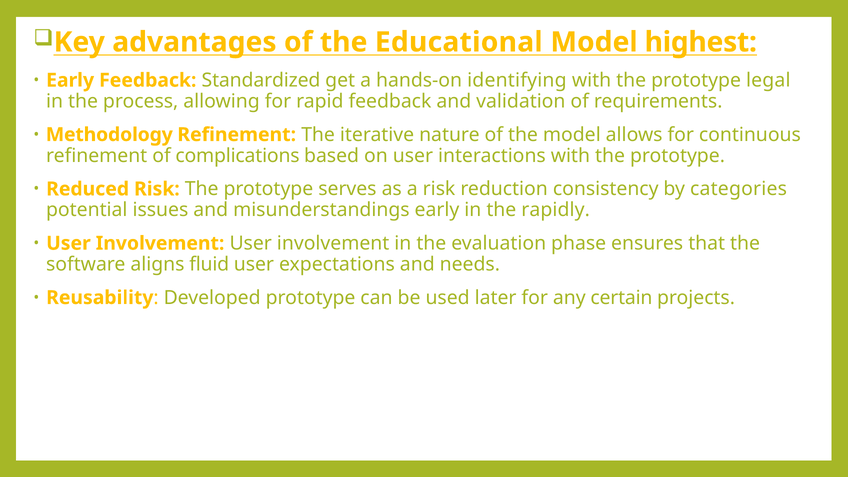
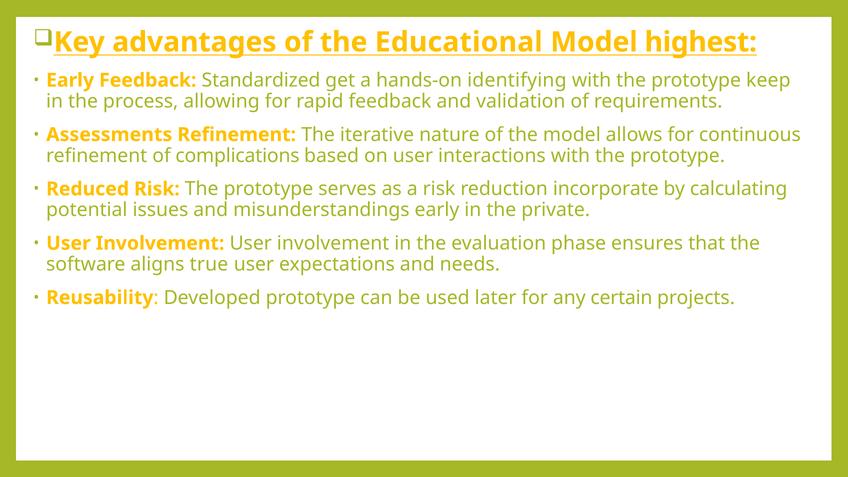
legal: legal -> keep (768, 80)
Methodology: Methodology -> Assessments (109, 135)
consistency: consistency -> incorporate (606, 189)
categories: categories -> calculating (739, 189)
rapidly: rapidly -> private (556, 210)
fluid: fluid -> true (209, 264)
